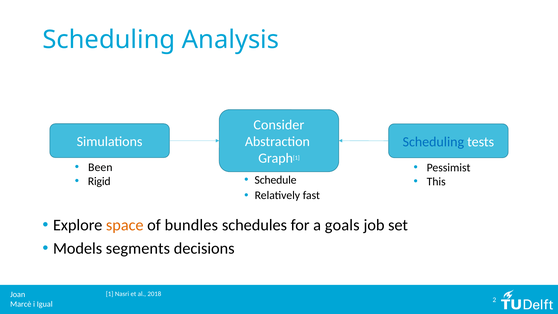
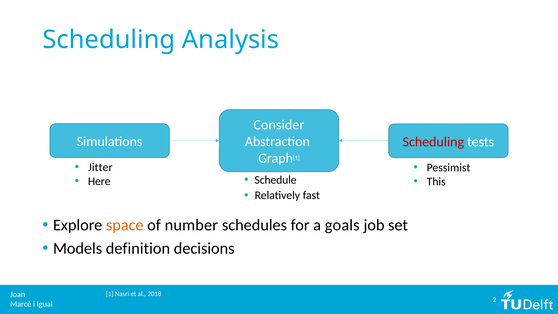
Scheduling colour: blue -> red (433, 142)
Been: Been -> Jitter (100, 167)
Rigid: Rigid -> Here (99, 181)
bundles: bundles -> number (191, 225)
segments: segments -> definition (138, 248)
